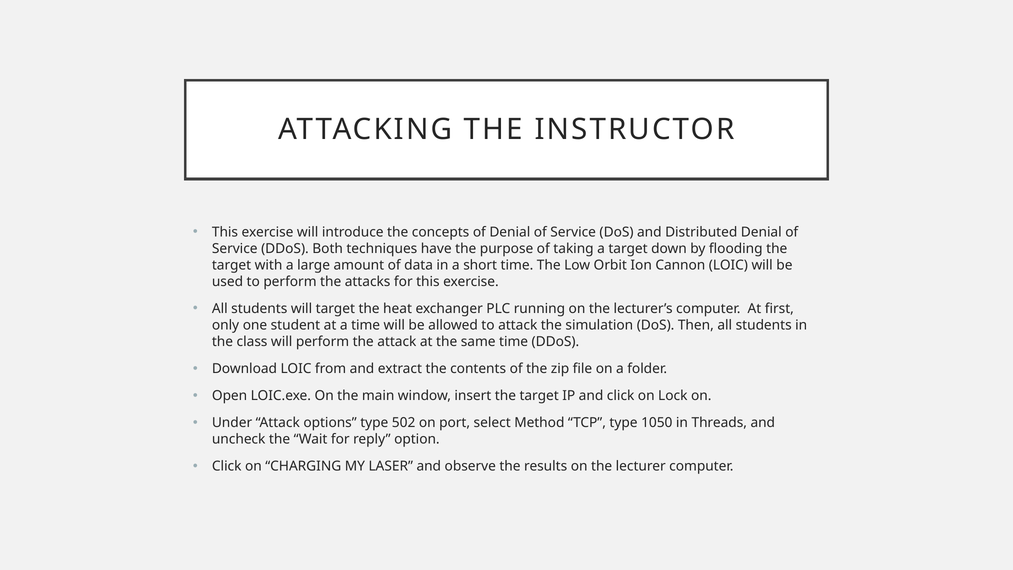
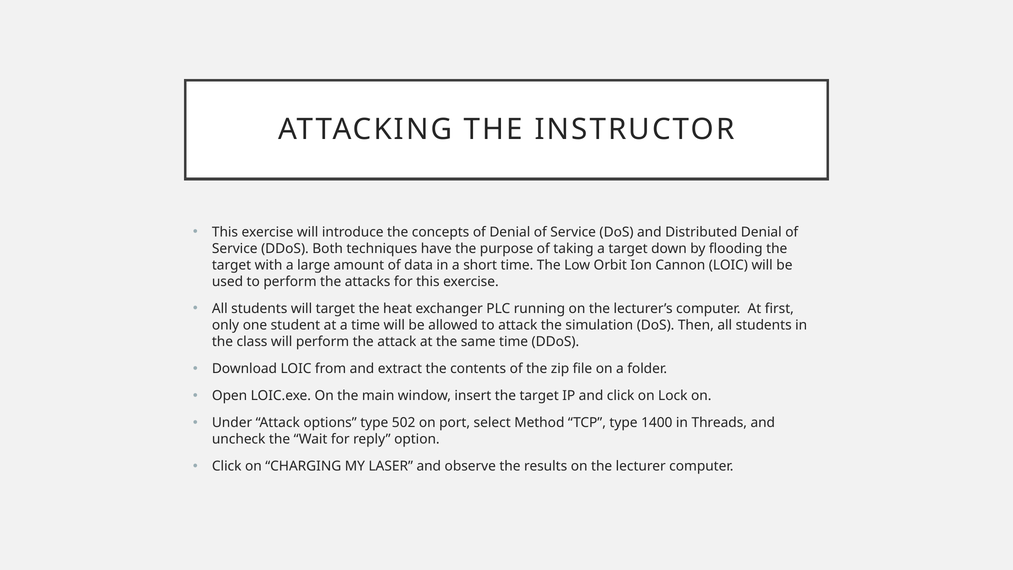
1050: 1050 -> 1400 (657, 423)
